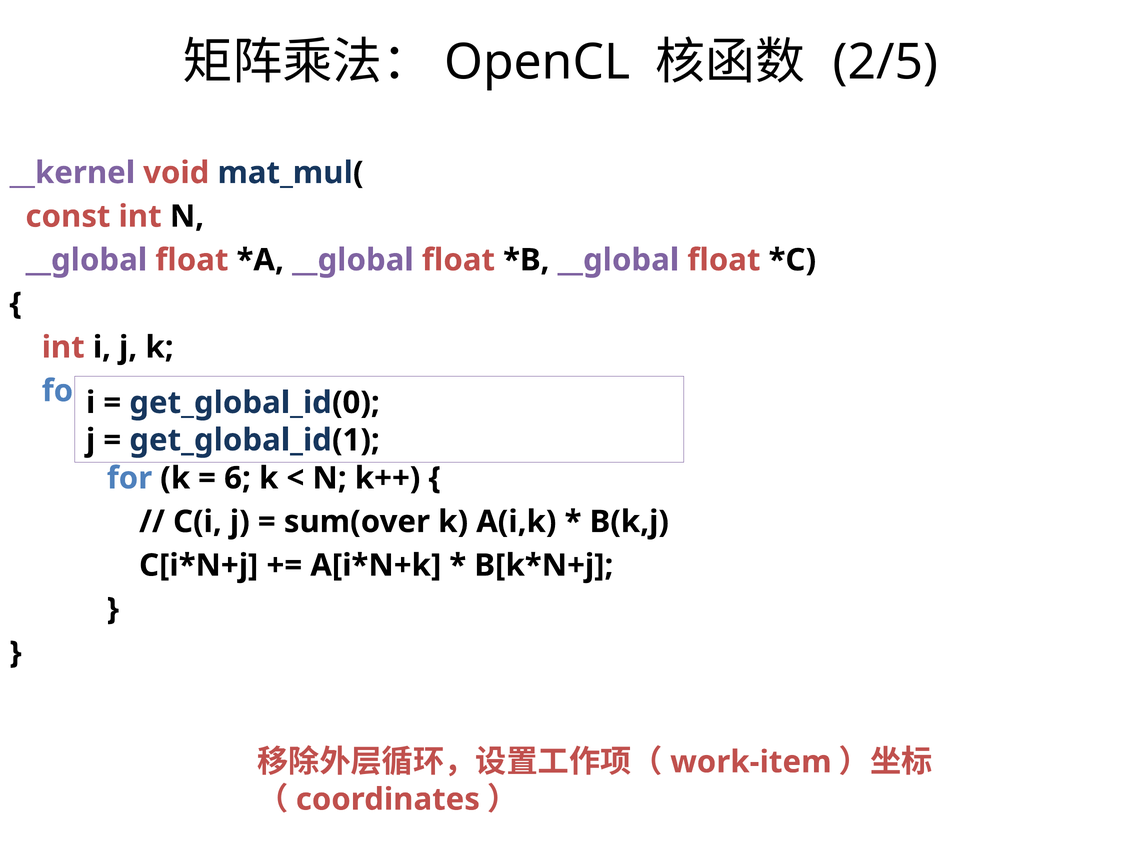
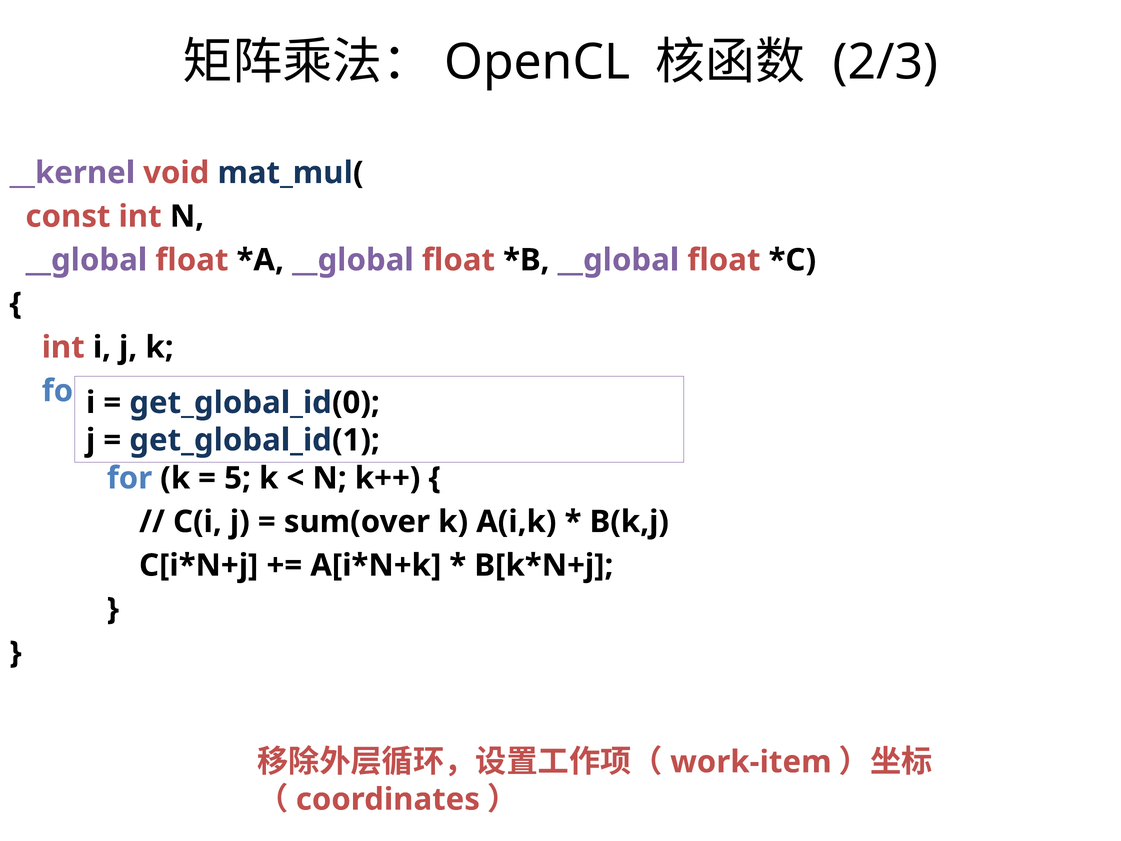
2/5: 2/5 -> 2/3 (885, 62)
6: 6 -> 5 (237, 478)
